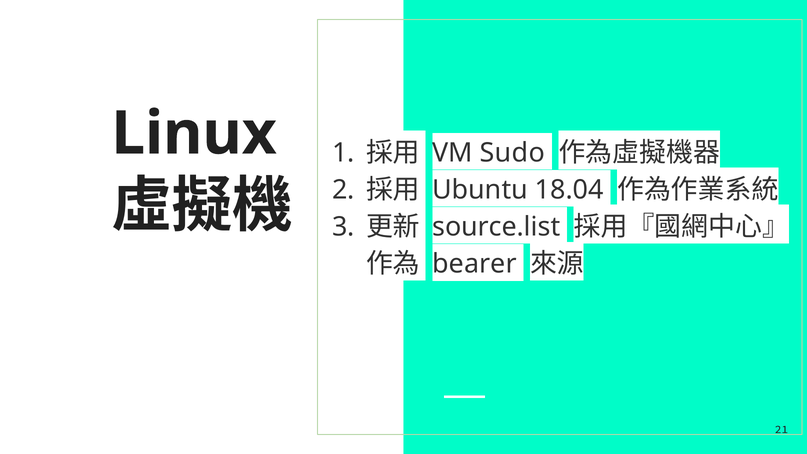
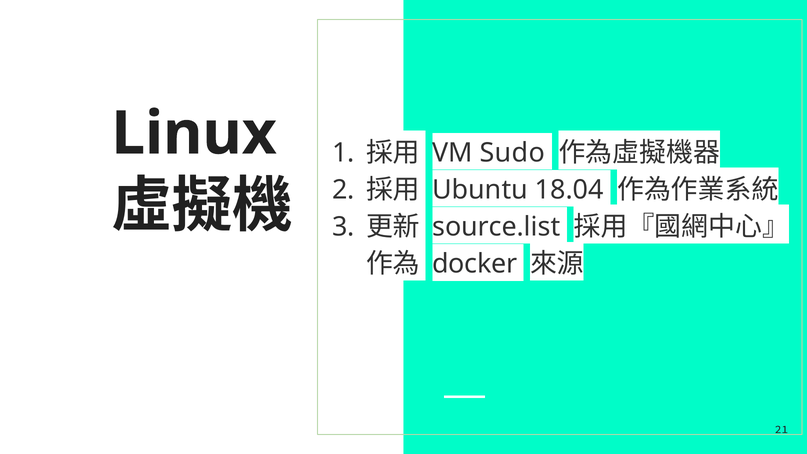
bearer: bearer -> docker (475, 264)
